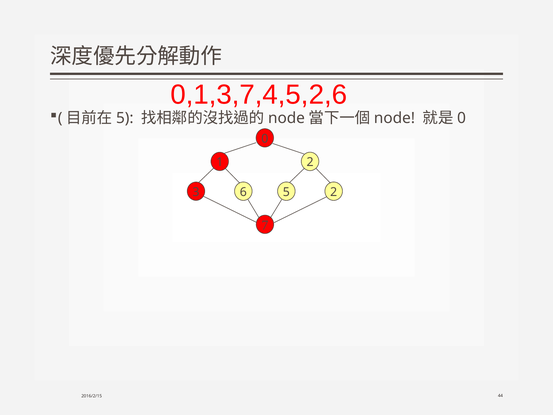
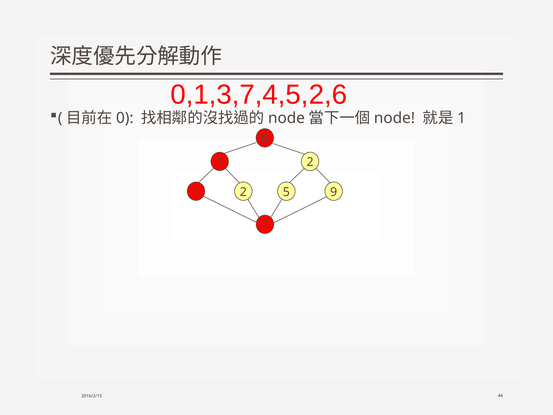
5: 5 -> 0 (125, 118)
0: 0 -> 1 (462, 118)
3 6: 6 -> 2 (243, 192)
5 2: 2 -> 9 (334, 192)
